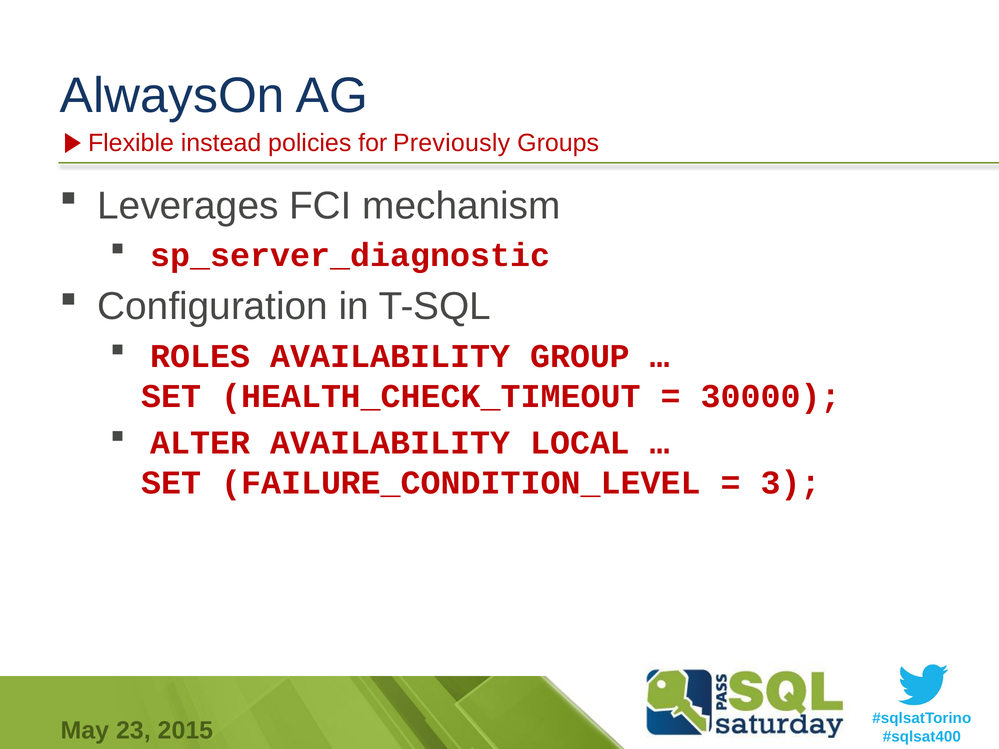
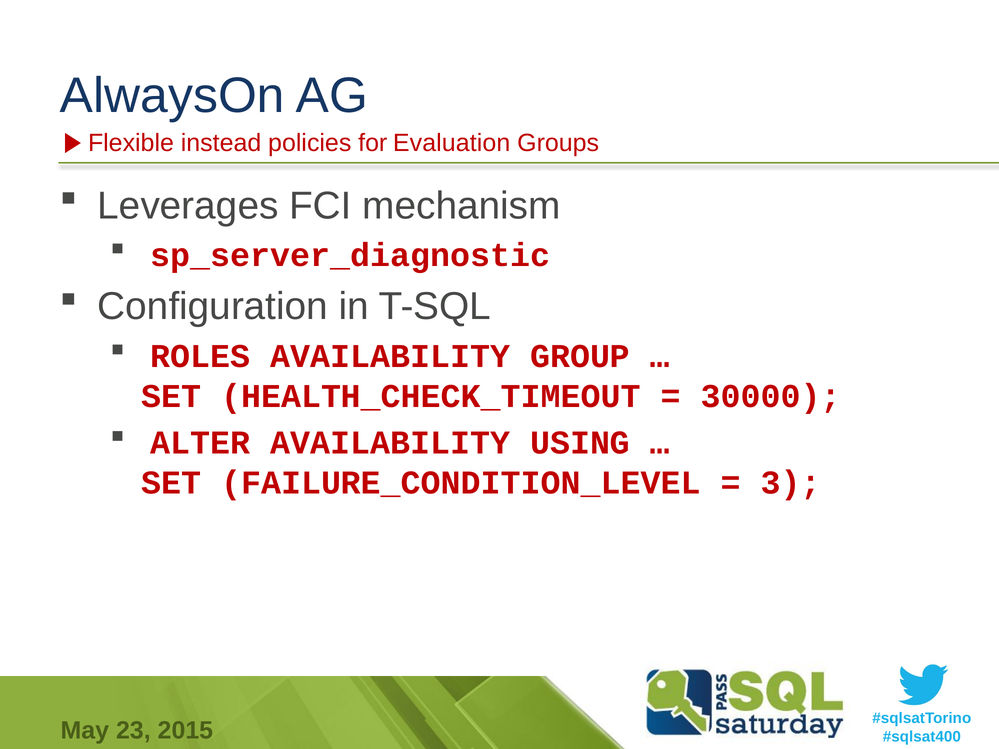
Previously: Previously -> Evaluation (452, 143)
LOCAL: LOCAL -> USING (580, 443)
